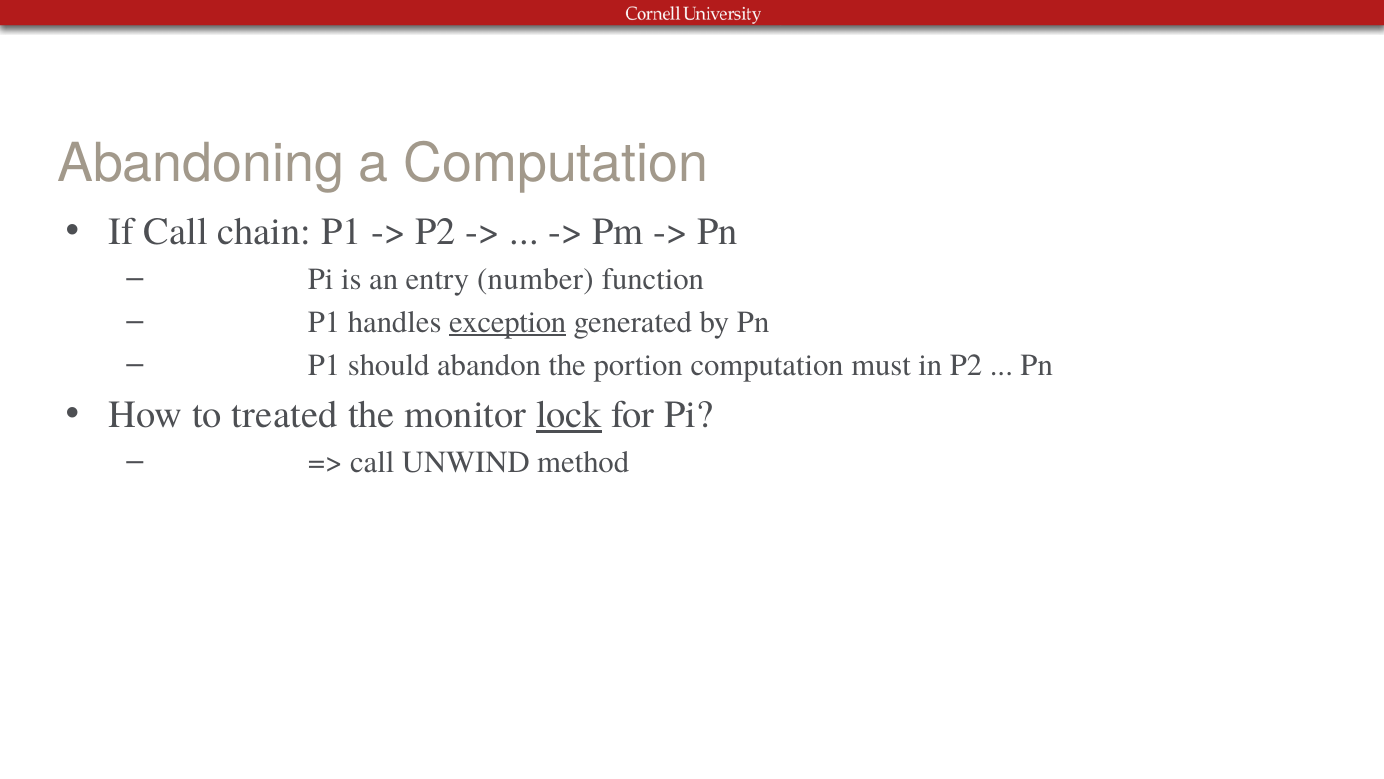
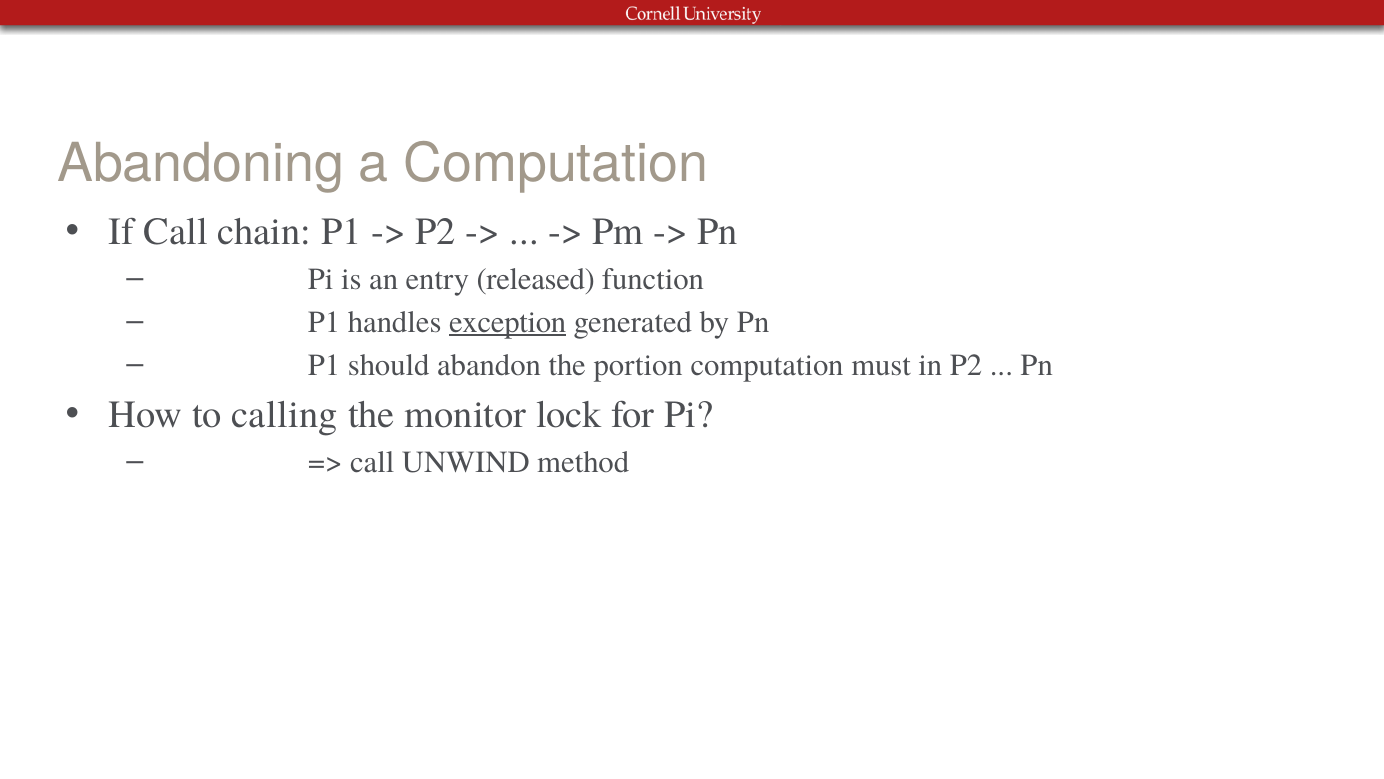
number: number -> released (536, 279)
treated: treated -> calling (285, 415)
lock underline: present -> none (569, 415)
